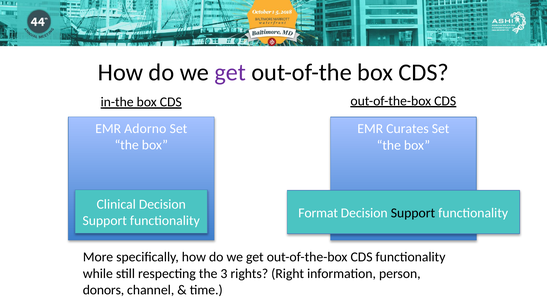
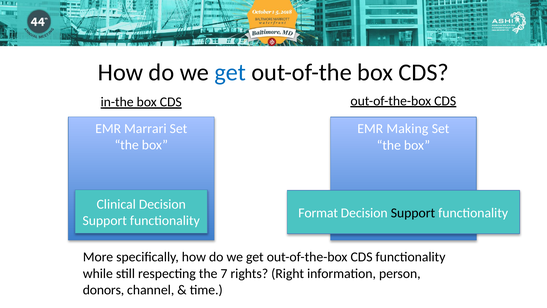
get colour: purple -> blue (230, 73)
Adorno: Adorno -> Marrari (145, 129)
Curates: Curates -> Making (407, 129)
3: 3 -> 7 (224, 273)
